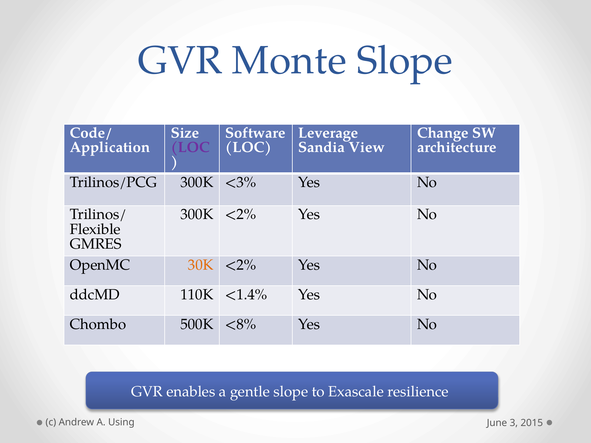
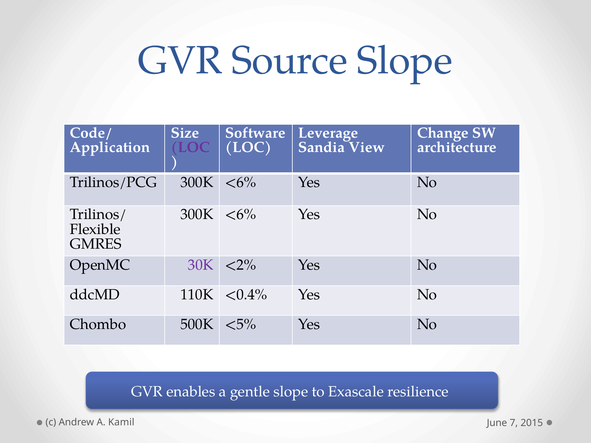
Monte: Monte -> Source (290, 61)
Trilinos/PCG 300K <3%: <3% -> <6% (241, 182)
<2%: <2% -> <6% (241, 214)
30K colour: orange -> purple (201, 265)
<1.4%: <1.4% -> <0.4% (246, 295)
<8%: <8% -> <5% (241, 324)
Using: Using -> Kamil (121, 423)
3: 3 -> 7 (514, 423)
